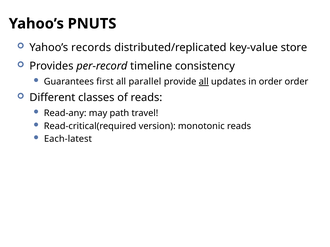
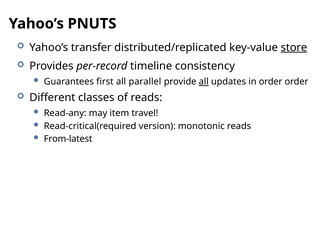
records: records -> transfer (91, 48)
store underline: none -> present (294, 48)
path: path -> item (119, 113)
Each-latest: Each-latest -> From-latest (68, 139)
